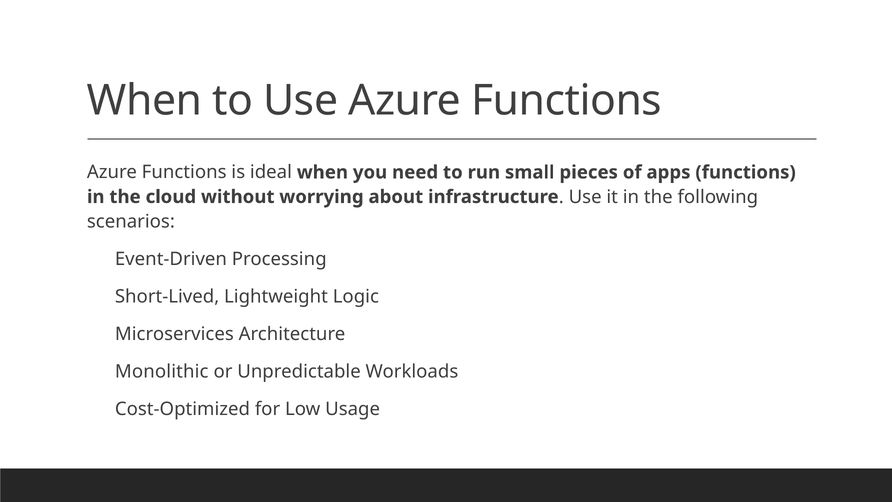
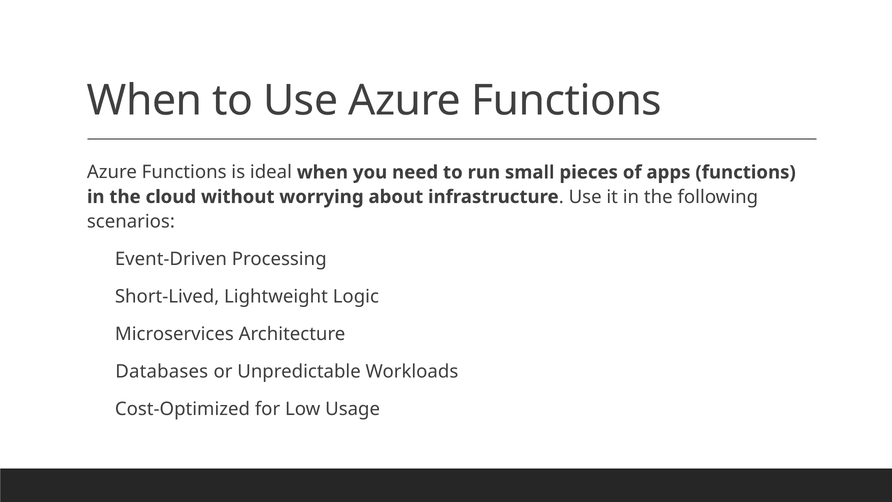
Monolithic: Monolithic -> Databases (162, 371)
